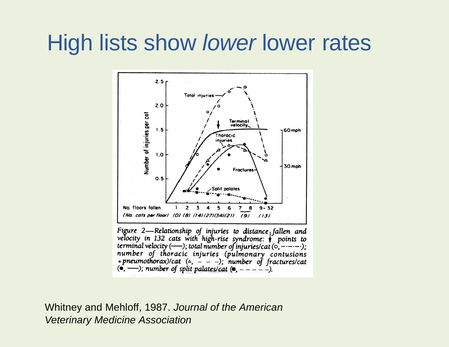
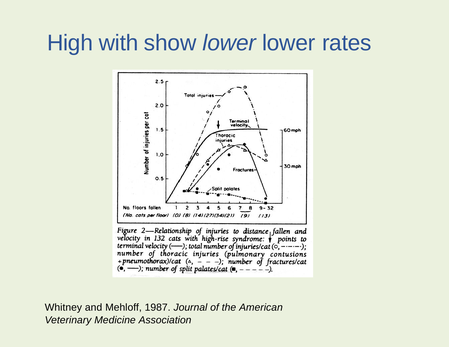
lists: lists -> with (119, 43)
